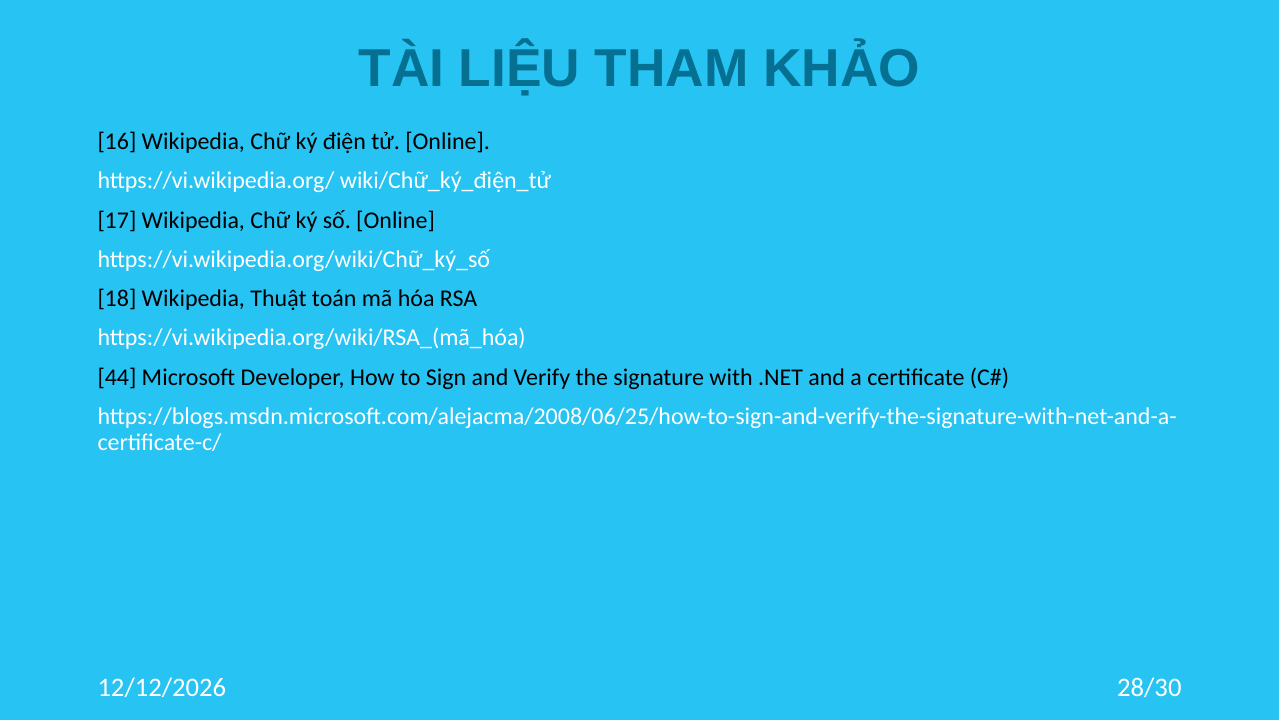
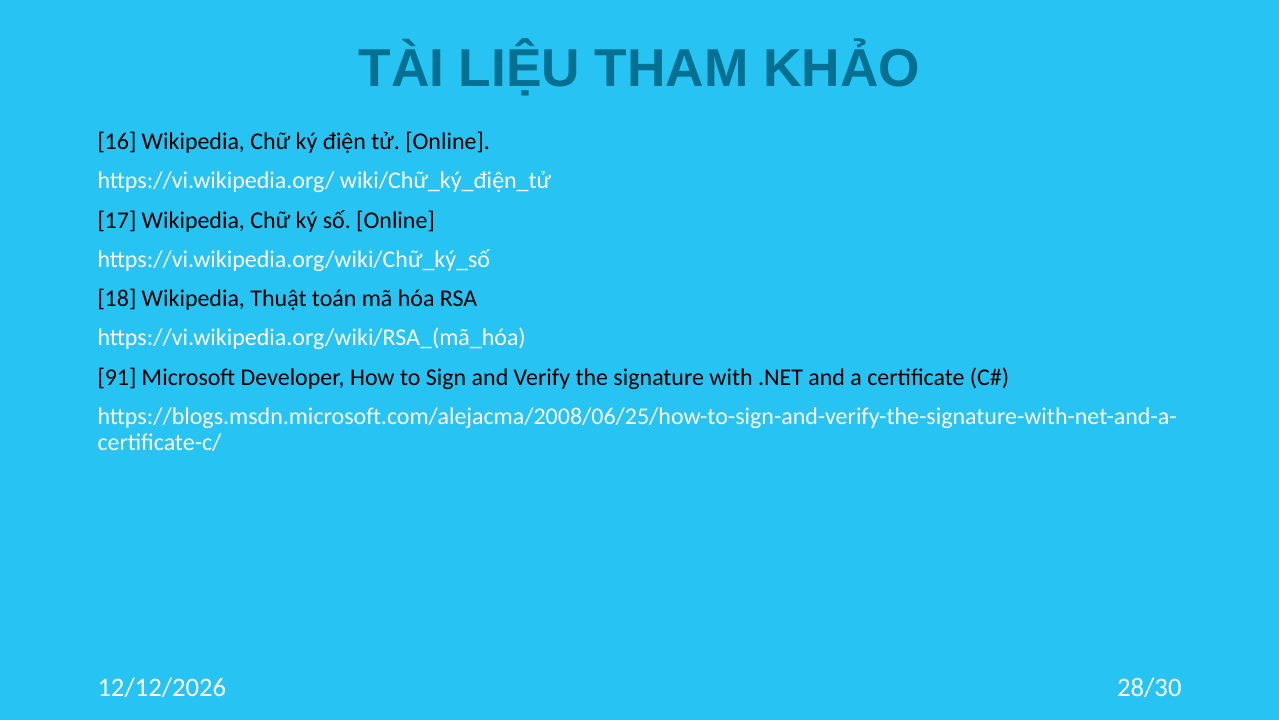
44: 44 -> 91 (117, 377)
